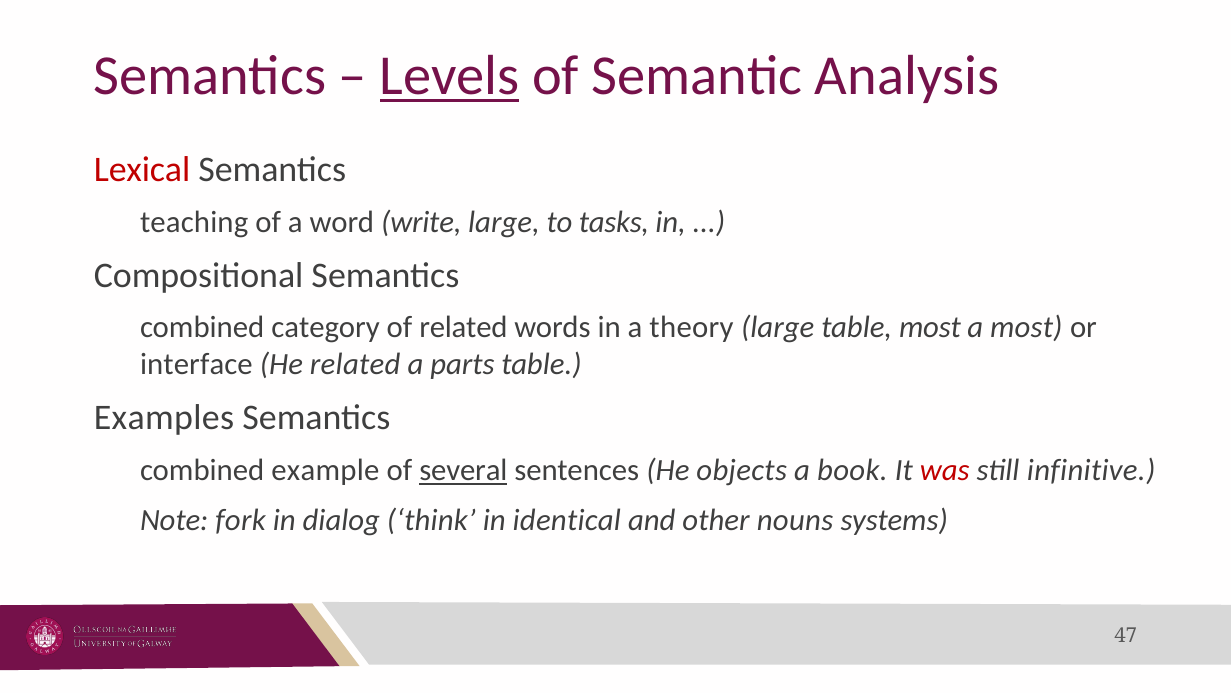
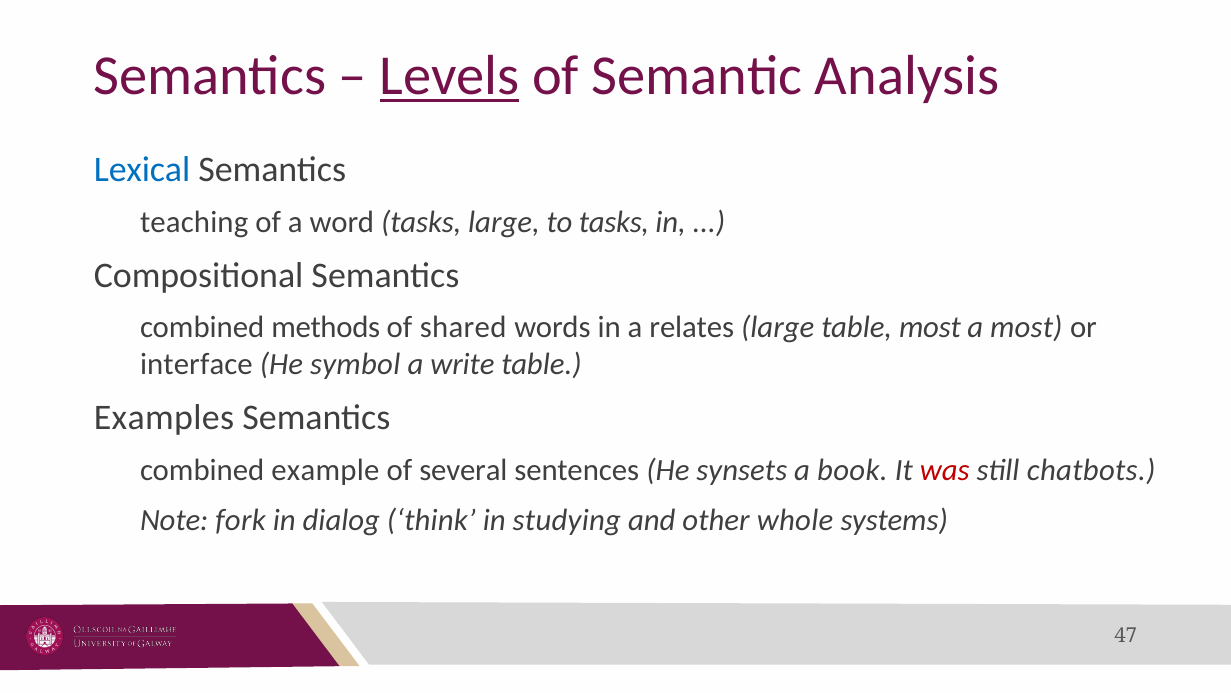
Lexical colour: red -> blue (142, 169)
word write: write -> tasks (421, 222)
category: category -> methods (326, 327)
of related: related -> shared (463, 327)
theory: theory -> relates (692, 327)
He related: related -> symbol (355, 364)
parts: parts -> write (462, 364)
several underline: present -> none (463, 470)
objects: objects -> synsets (742, 470)
infinitive: infinitive -> chatbots (1091, 470)
identical: identical -> studying (567, 520)
nouns: nouns -> whole (795, 520)
